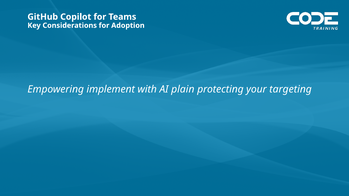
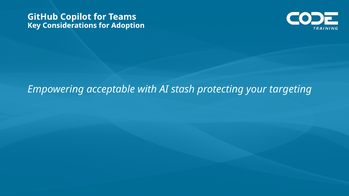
implement: implement -> acceptable (111, 89)
plain: plain -> stash (183, 89)
